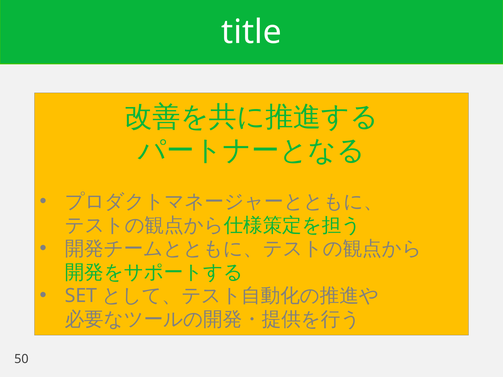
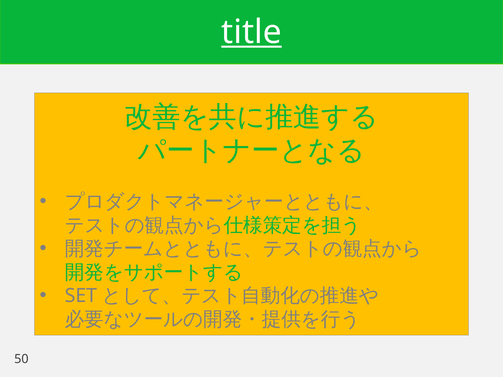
title underline: none -> present (252, 32)
